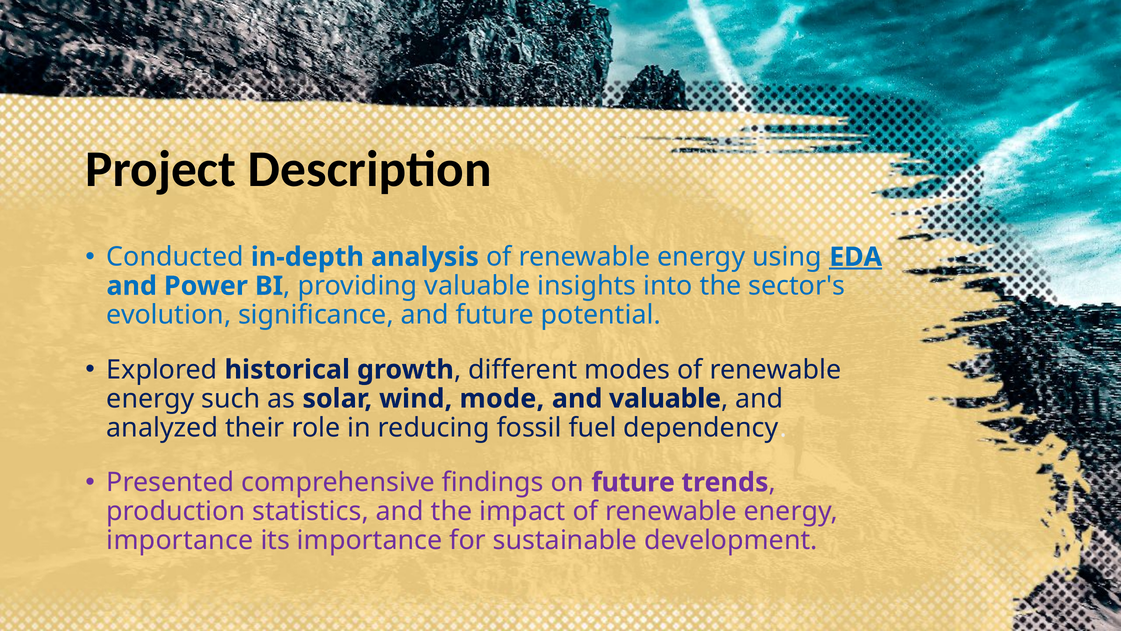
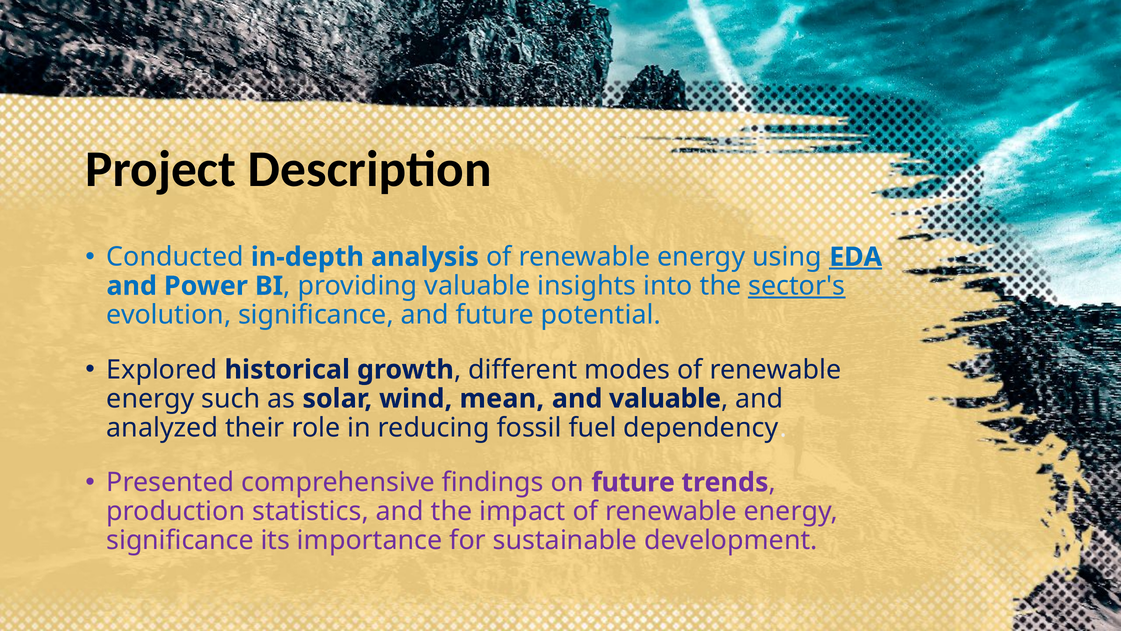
sector's underline: none -> present (797, 286)
mode: mode -> mean (502, 398)
importance: importance -> significance (180, 540)
